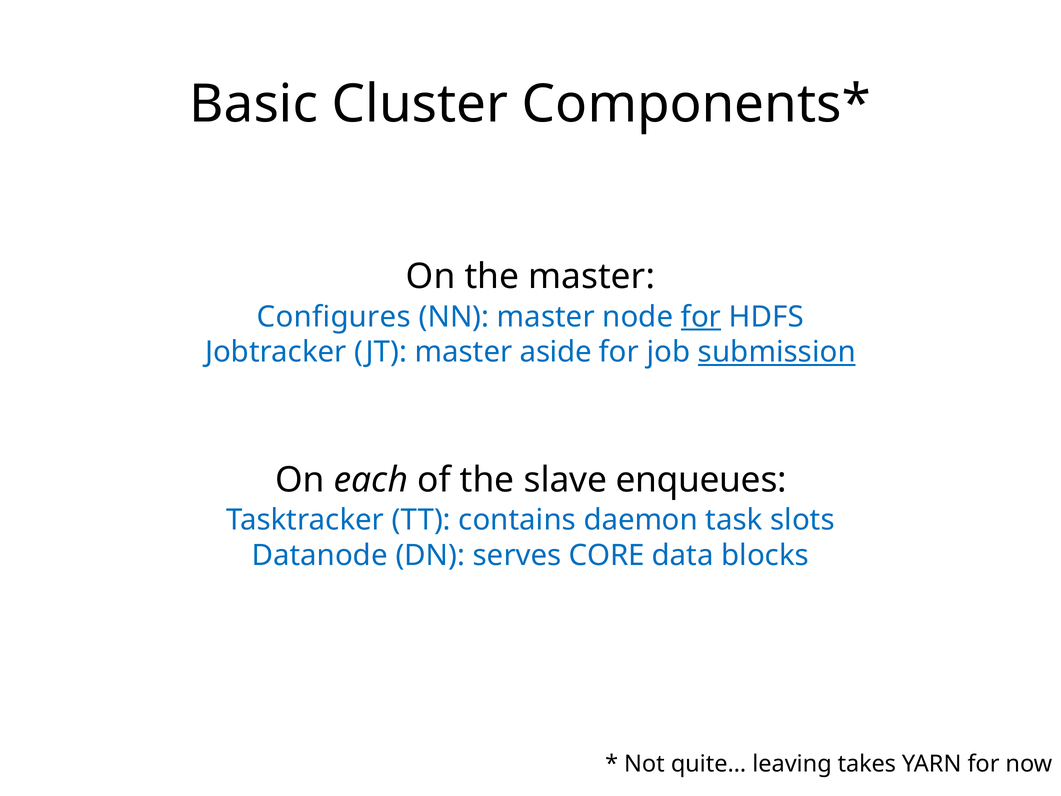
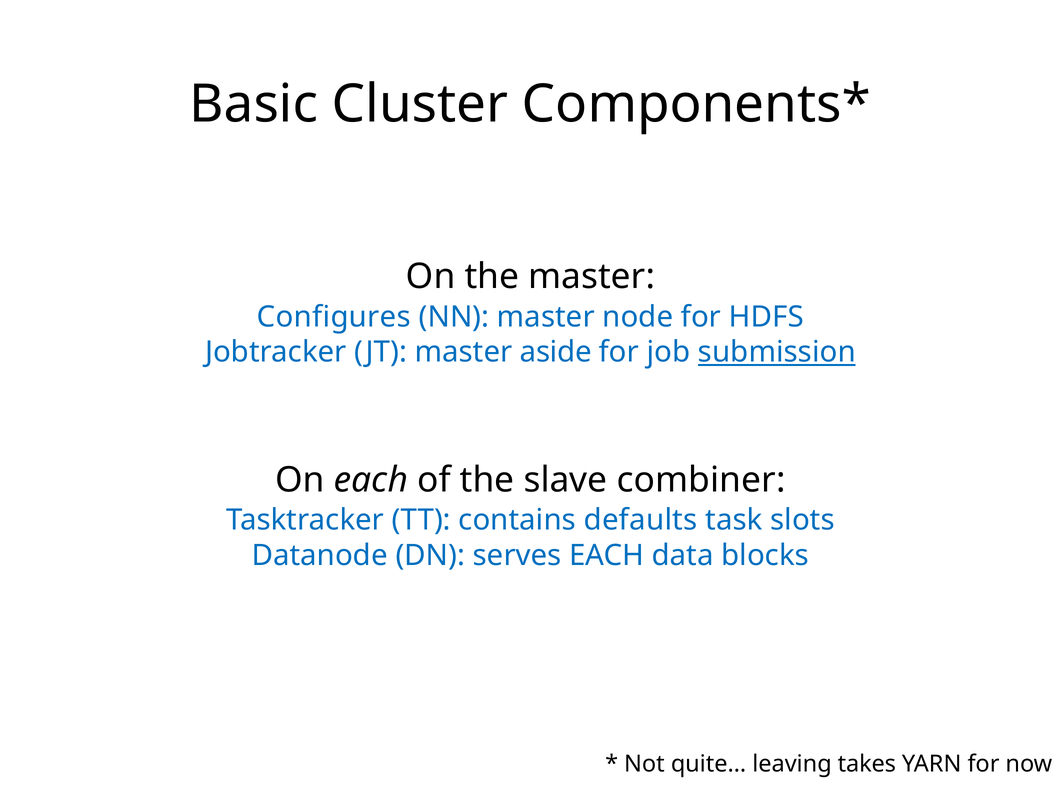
for underline: present -> none (701, 317)
enqueues: enqueues -> combiner (701, 480)
daemon: daemon -> defaults (641, 520)
serves CORE: CORE -> EACH (607, 555)
